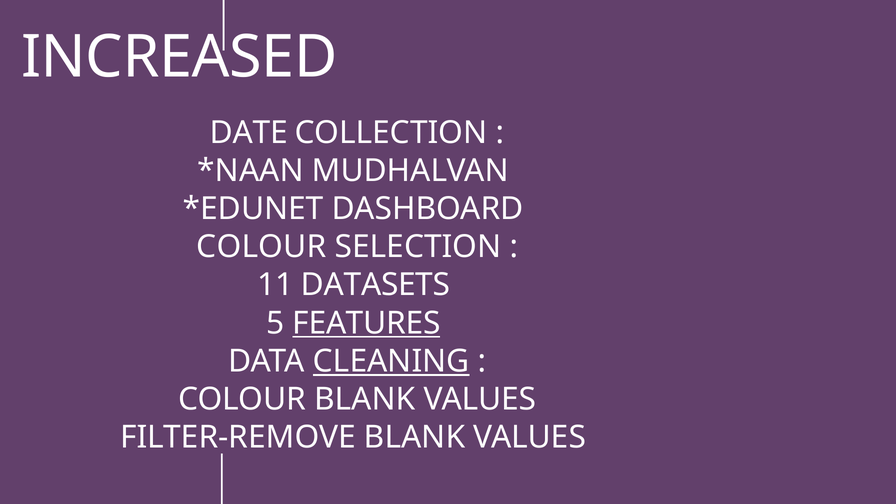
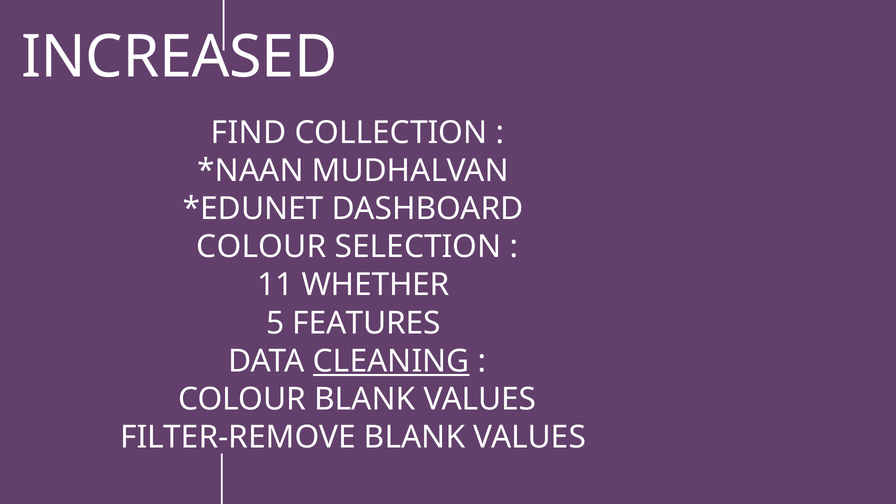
DATE: DATE -> FIND (248, 133)
DATASETS: DATASETS -> WHETHER (376, 285)
FEATURES underline: present -> none (366, 323)
